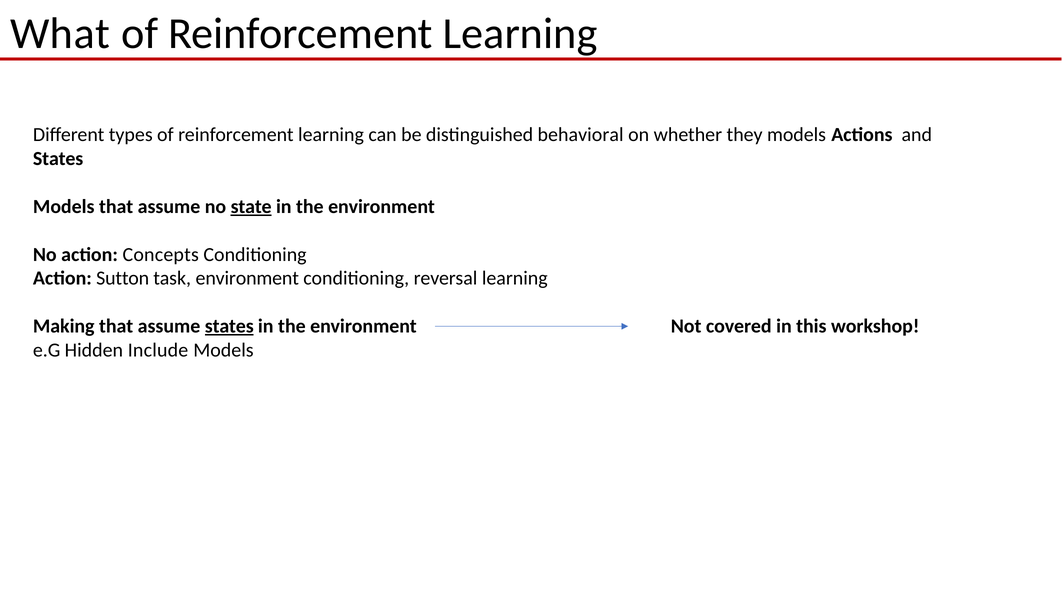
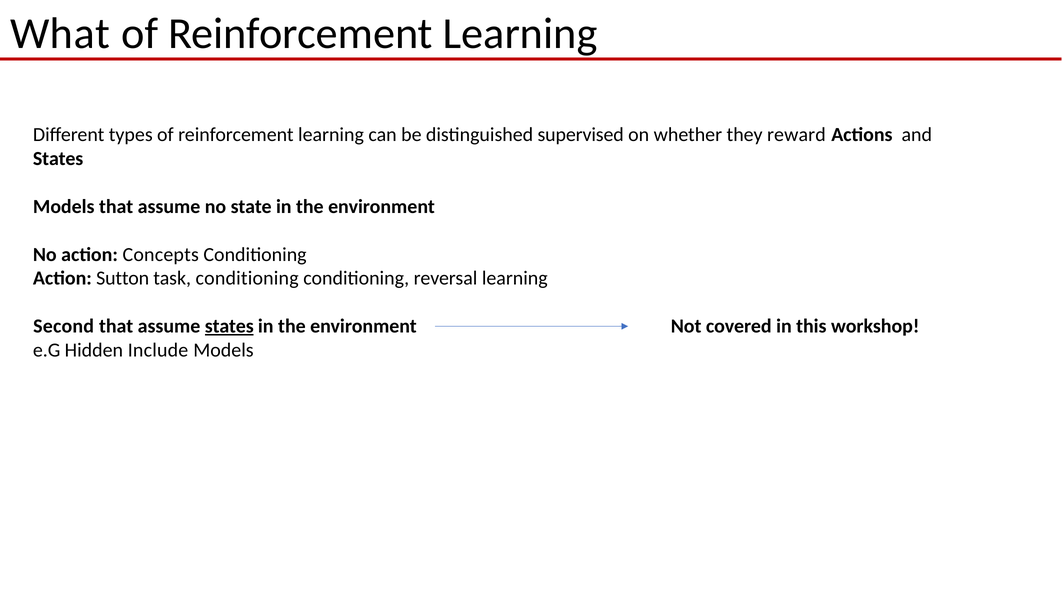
behavioral: behavioral -> supervised (581, 135)
they models: models -> reward (796, 135)
state underline: present -> none (251, 207)
task environment: environment -> conditioning (247, 278)
Making: Making -> Second (64, 326)
